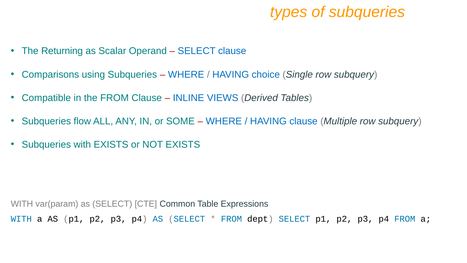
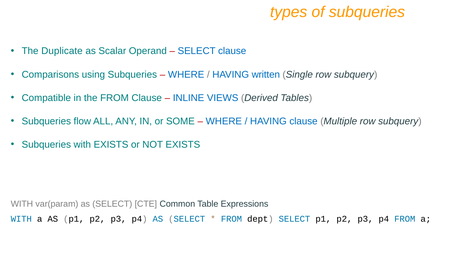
Returning: Returning -> Duplicate (62, 51)
choice: choice -> written (266, 74)
